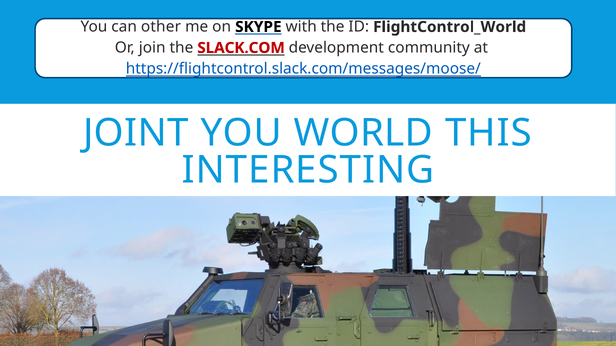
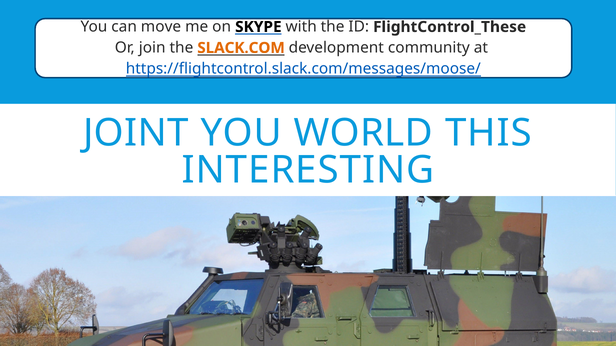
other: other -> move (161, 27)
FlightControl_World: FlightControl_World -> FlightControl_These (450, 27)
SLACK.COM colour: red -> orange (241, 48)
